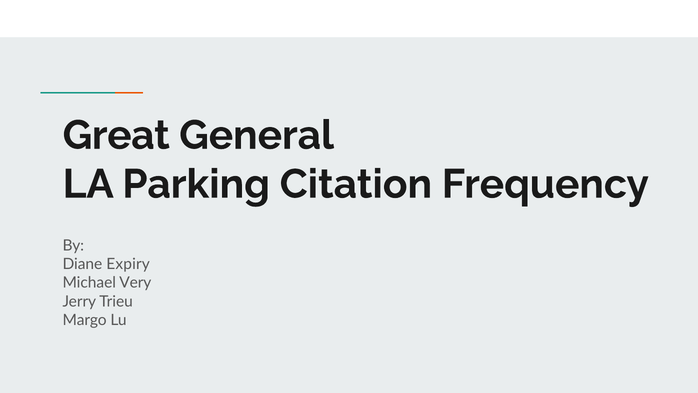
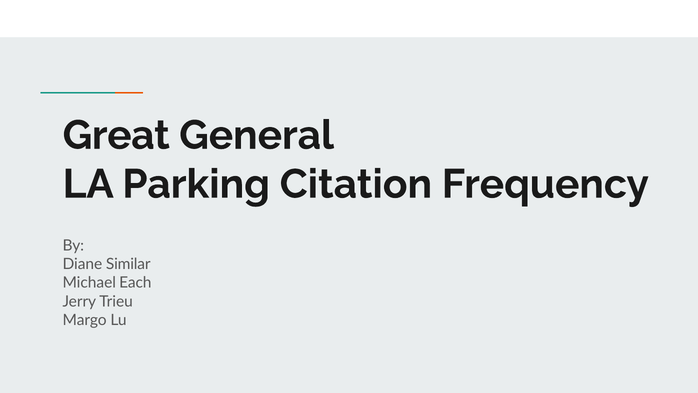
Expiry: Expiry -> Similar (128, 264)
Very: Very -> Each (135, 283)
